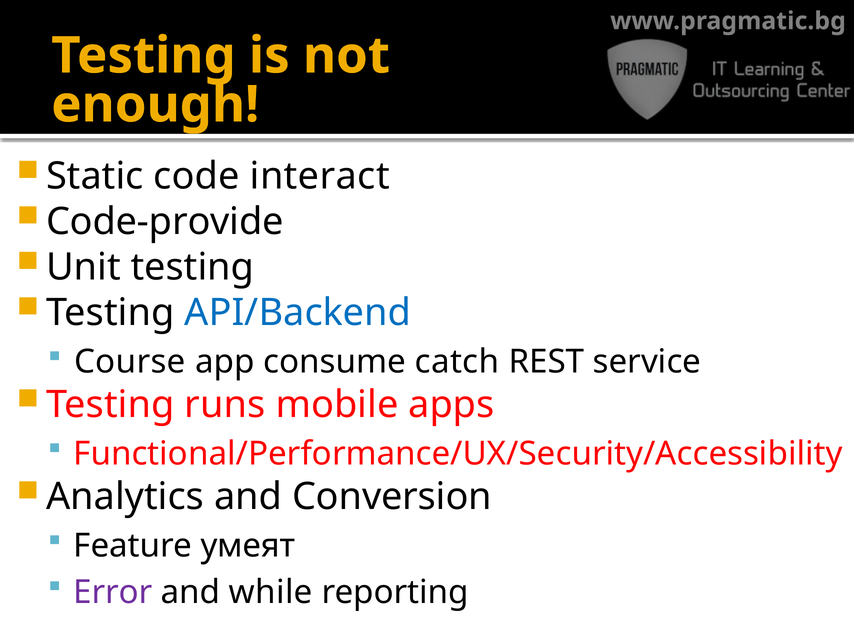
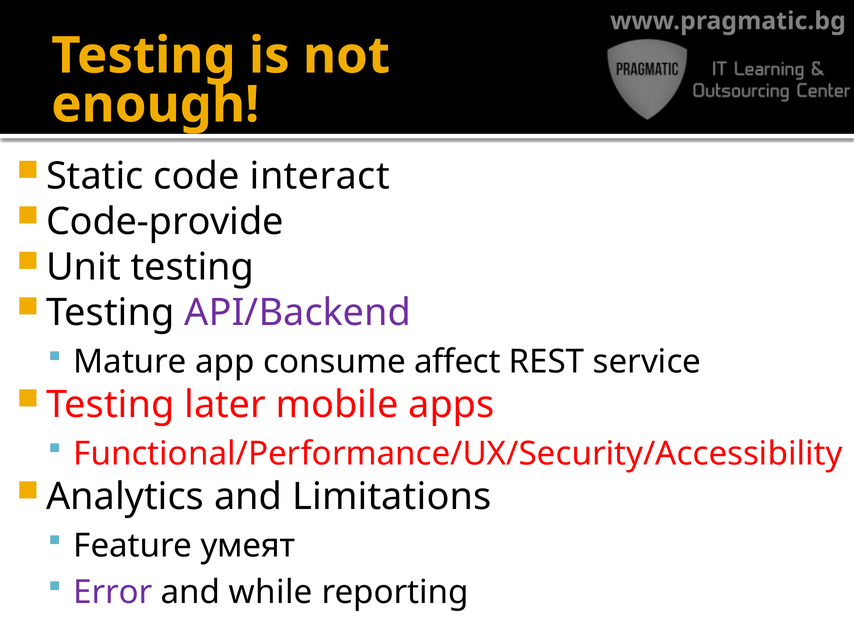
API/Backend colour: blue -> purple (298, 313)
Course: Course -> Mature (130, 362)
catch: catch -> affect (457, 362)
runs: runs -> later (225, 405)
Conversion: Conversion -> Limitations (392, 497)
